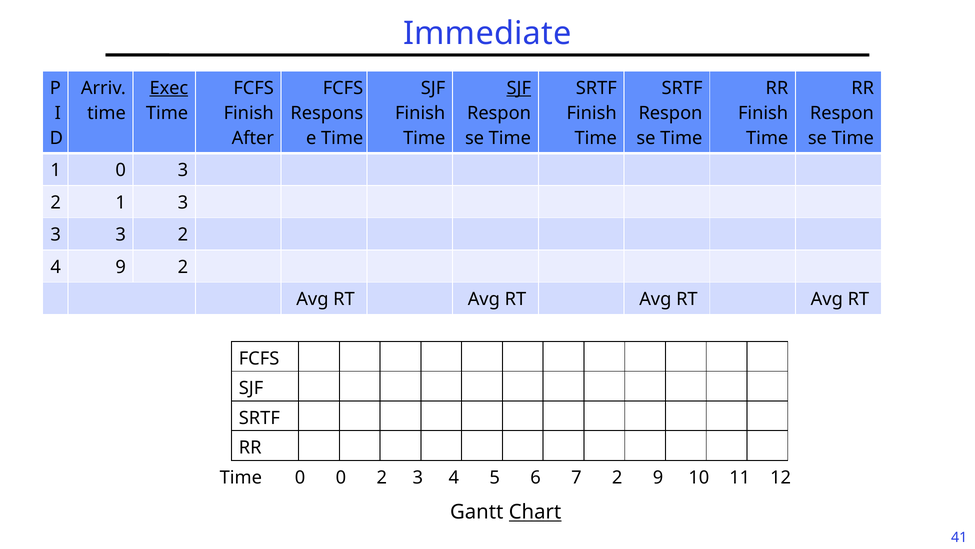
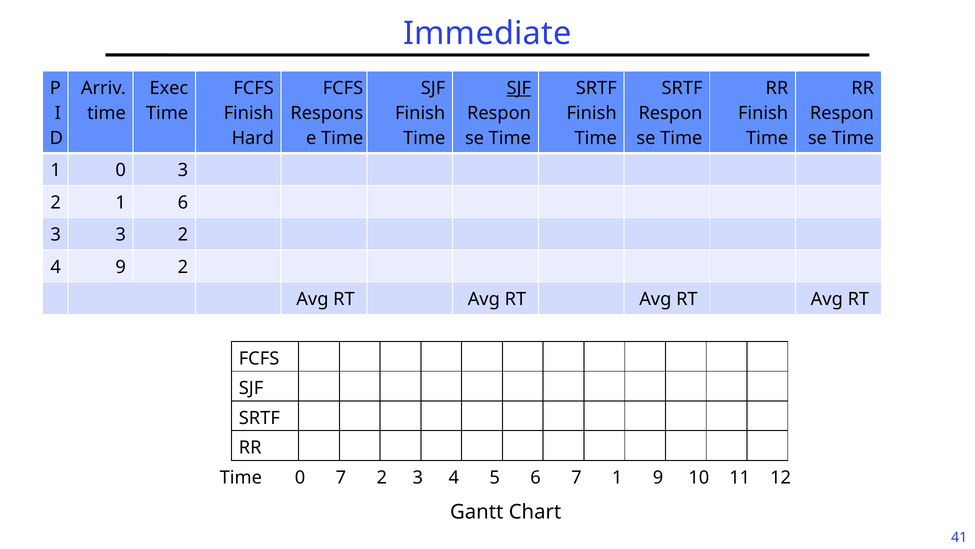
Exec underline: present -> none (169, 88)
After: After -> Hard (253, 138)
1 3: 3 -> 6 (183, 202)
0 0: 0 -> 7 (341, 477)
7 2: 2 -> 1 (617, 477)
Chart underline: present -> none (535, 512)
